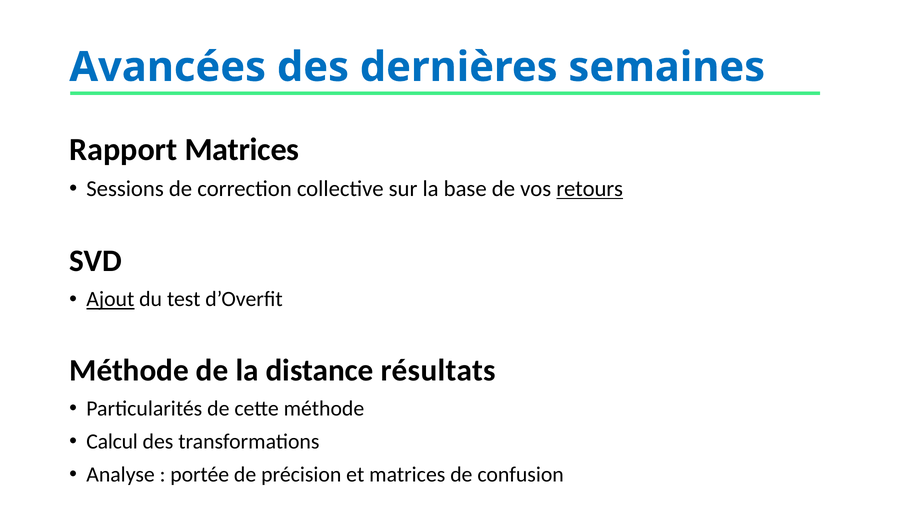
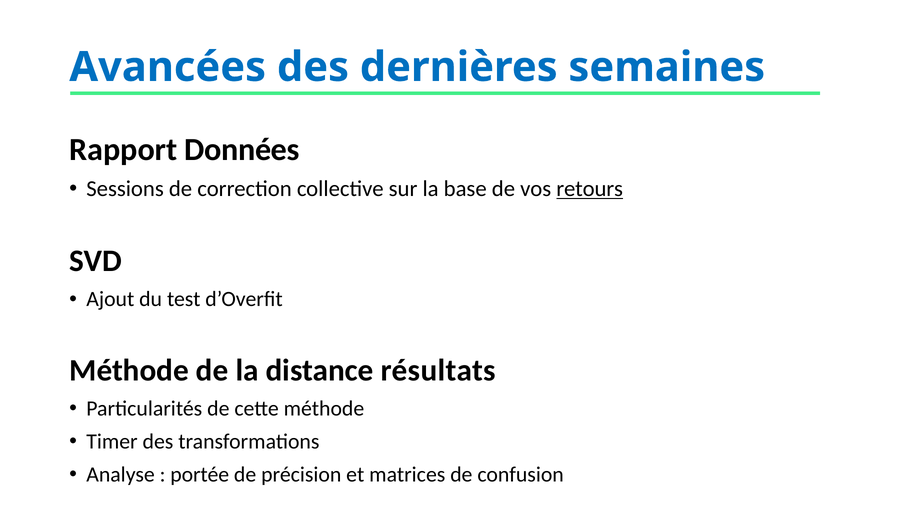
Rapport Matrices: Matrices -> Données (242, 150)
Ajout underline: present -> none (110, 299)
Calcul: Calcul -> Timer (112, 442)
